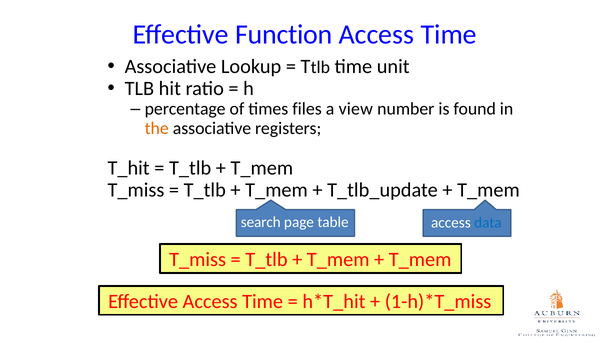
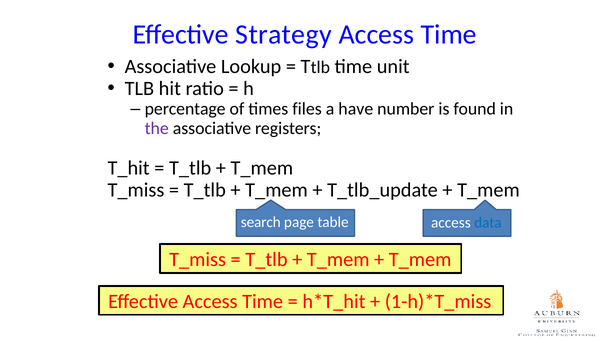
Function: Function -> Strategy (284, 34)
view: view -> have (356, 109)
the colour: orange -> purple (157, 128)
